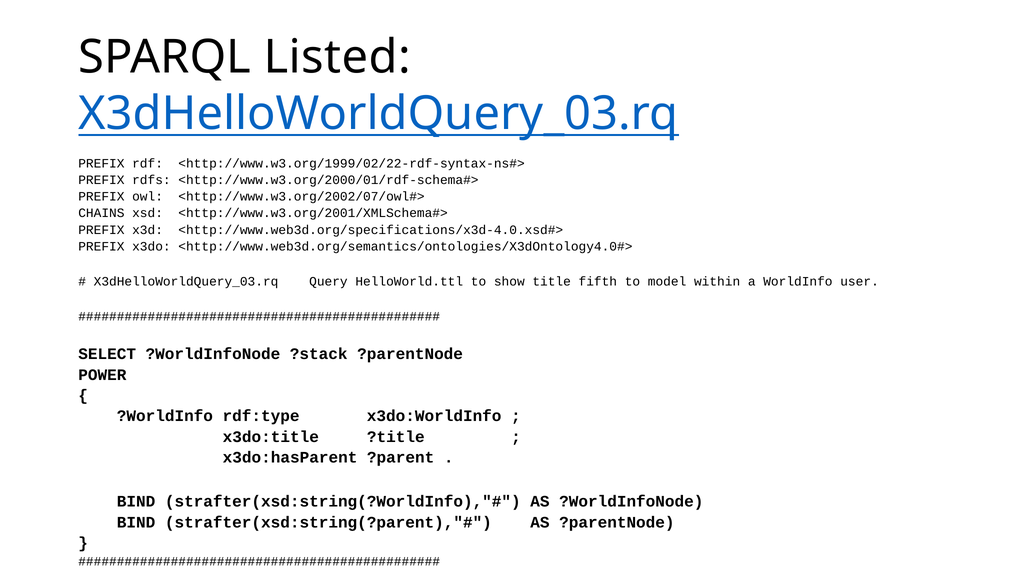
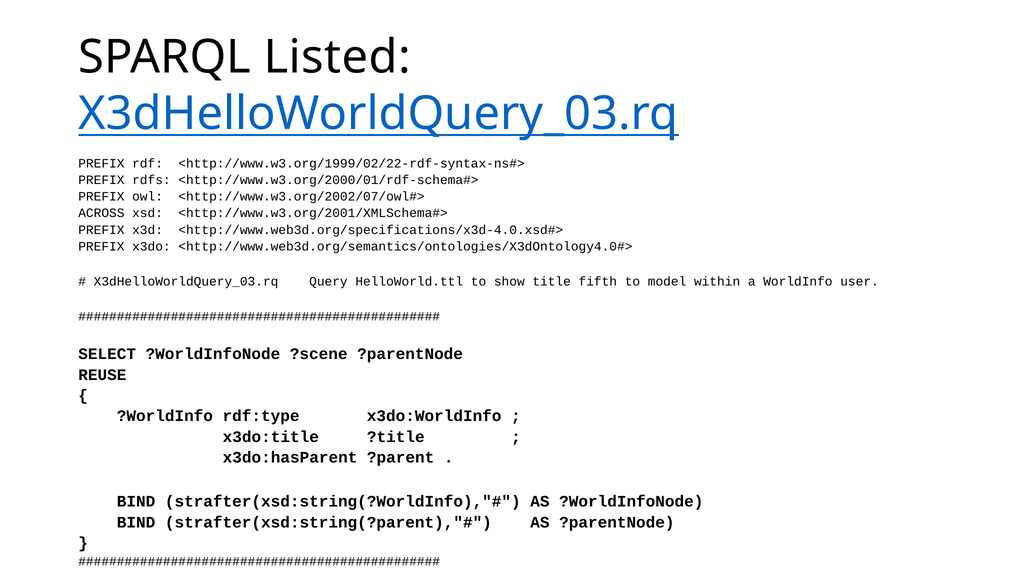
CHAINS: CHAINS -> ACROSS (101, 213)
?stack: ?stack -> ?scene (319, 354)
POWER: POWER -> REUSE (102, 375)
